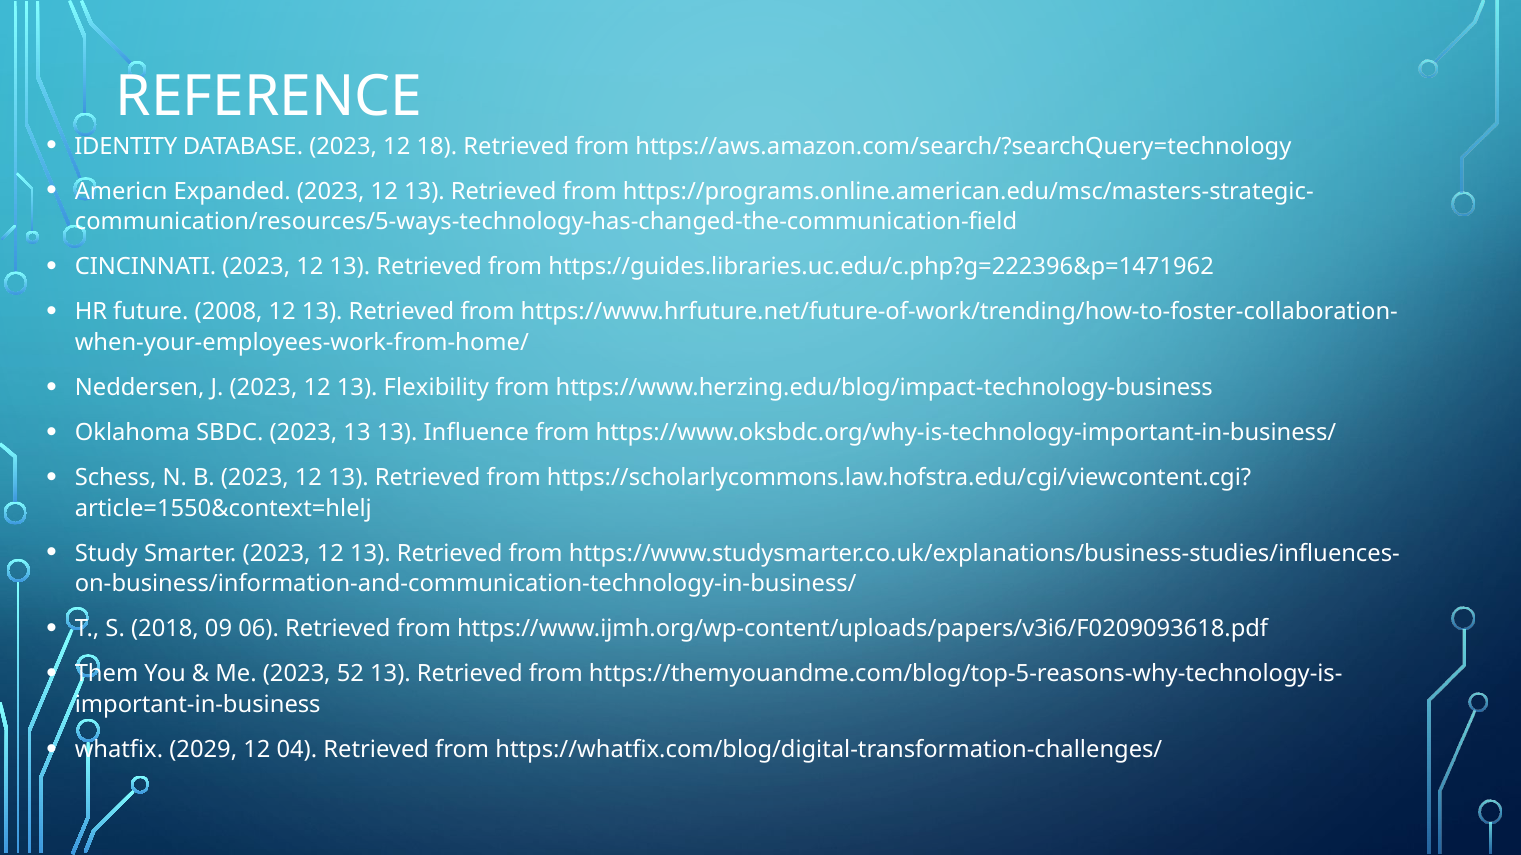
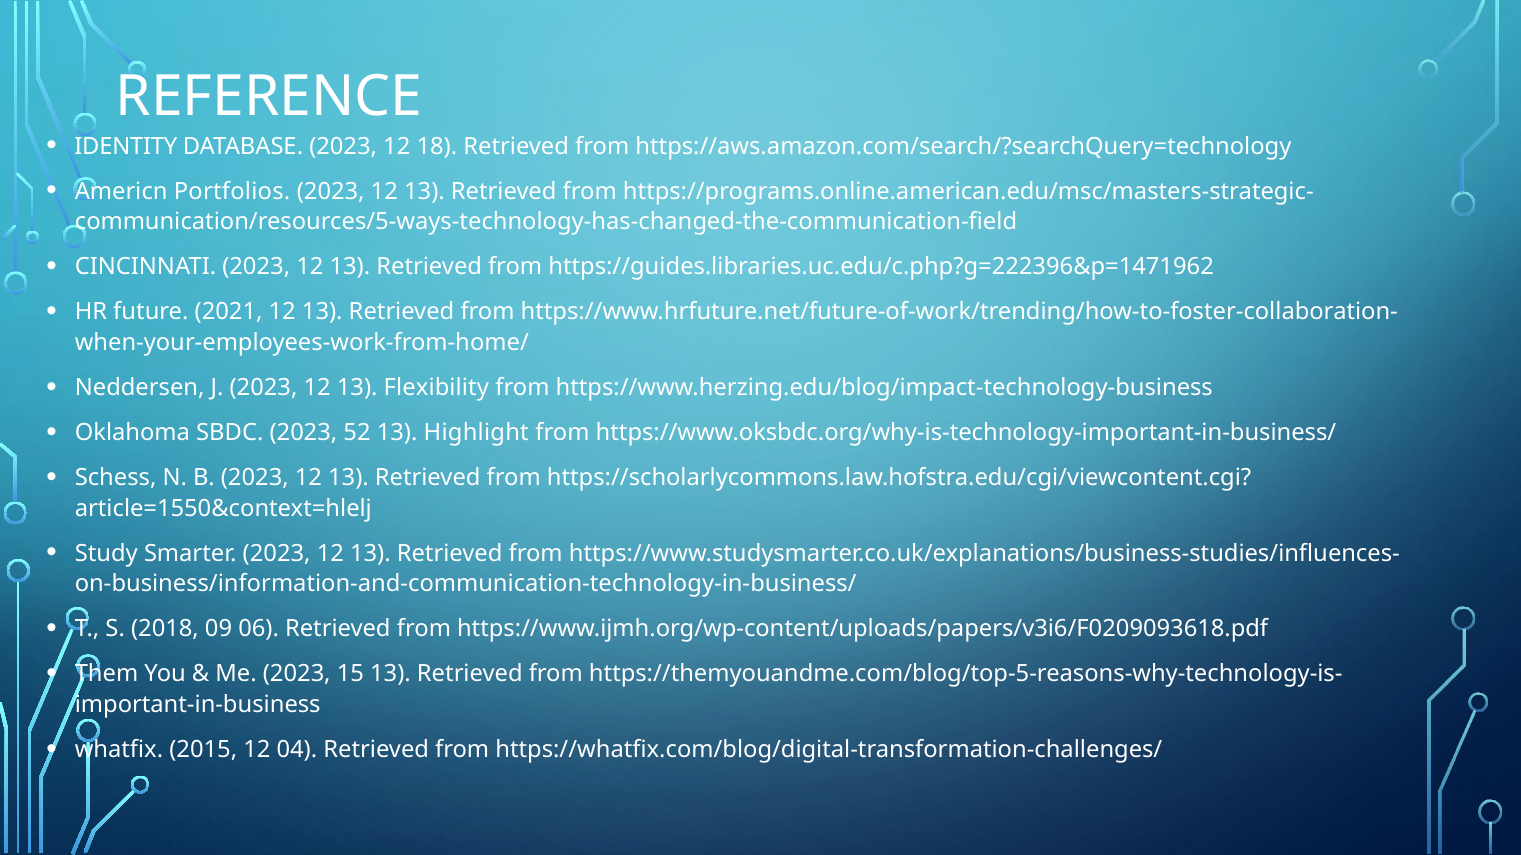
Expanded: Expanded -> Portfolios (232, 191)
2008: 2008 -> 2021 (229, 312)
2023 13: 13 -> 52 (357, 433)
Influence: Influence -> Highlight (476, 433)
52: 52 -> 15 (350, 674)
2029: 2029 -> 2015 (203, 750)
